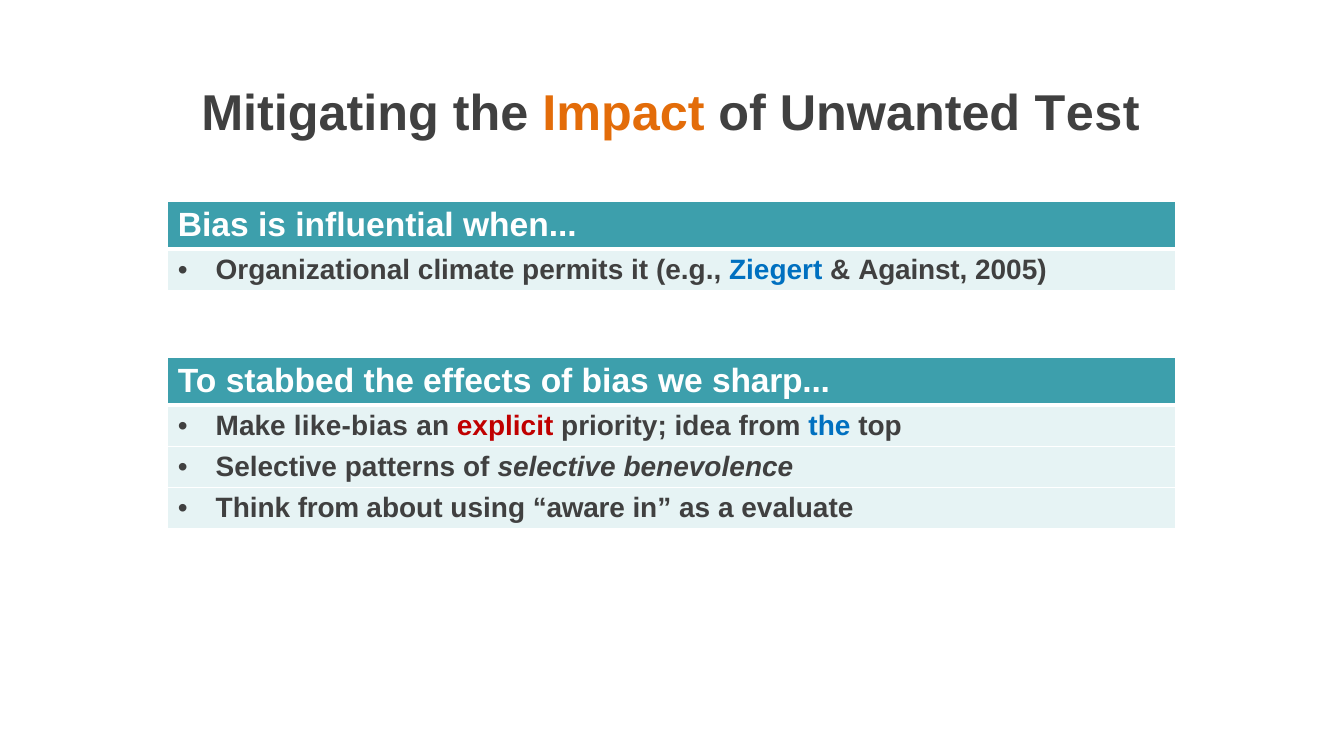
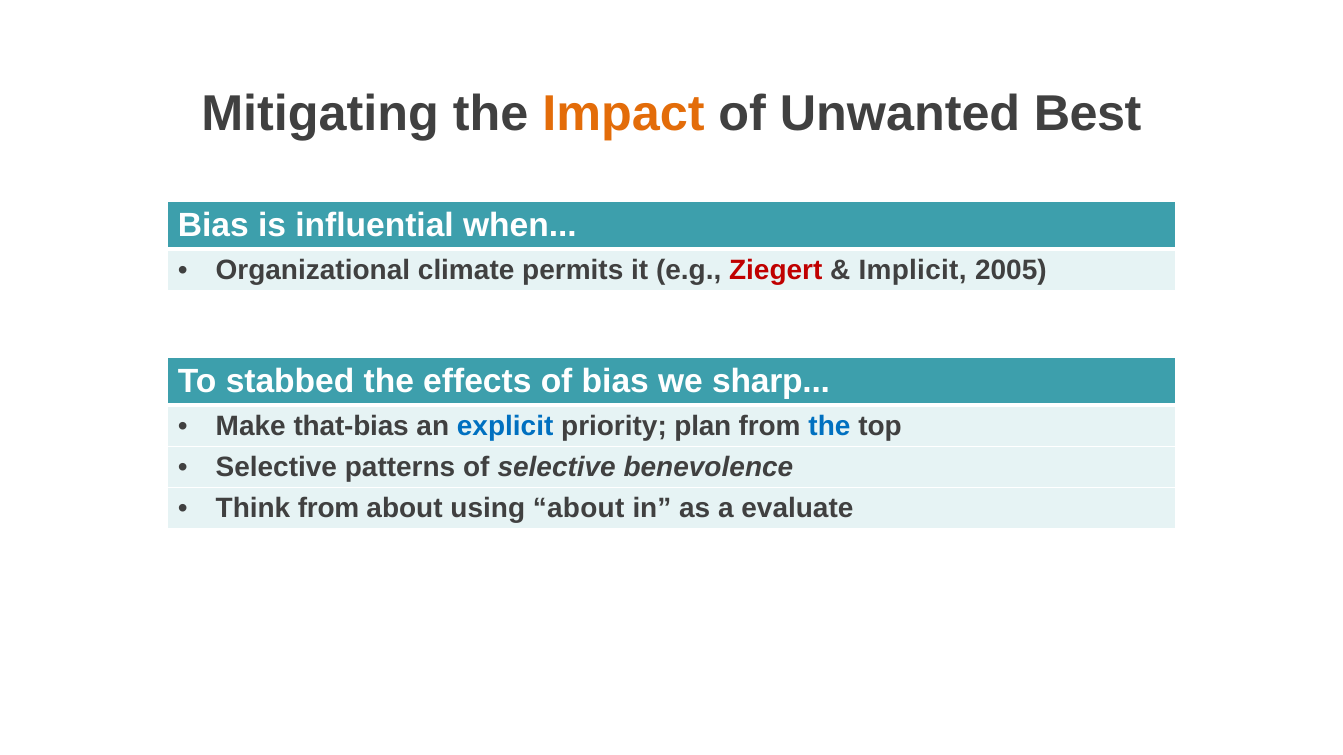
Test: Test -> Best (1088, 113)
Ziegert colour: blue -> red (776, 270)
Against: Against -> Implicit (913, 270)
like-bias: like-bias -> that-bias (351, 426)
explicit colour: red -> blue (505, 426)
idea: idea -> plan (703, 426)
using aware: aware -> about (579, 509)
